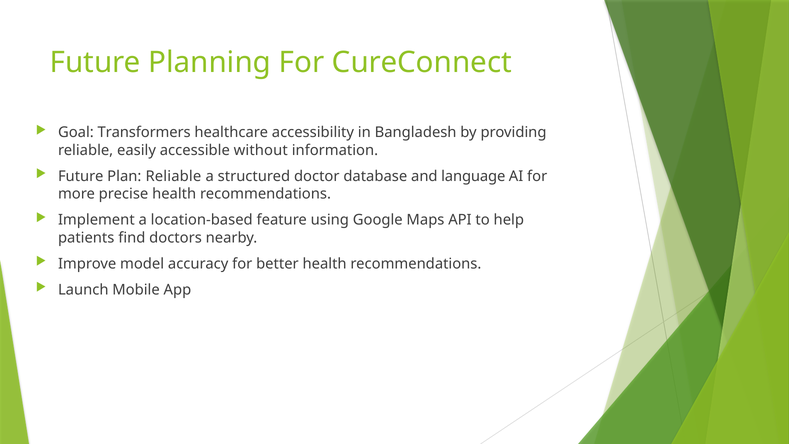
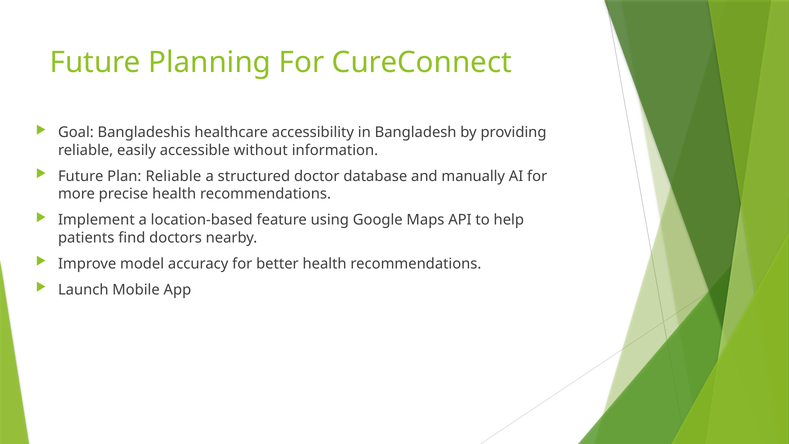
Transformers: Transformers -> Bangladeshis (144, 132)
language: language -> manually (473, 176)
